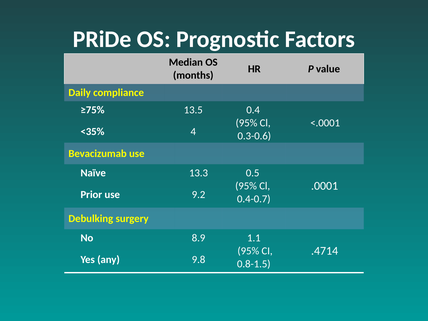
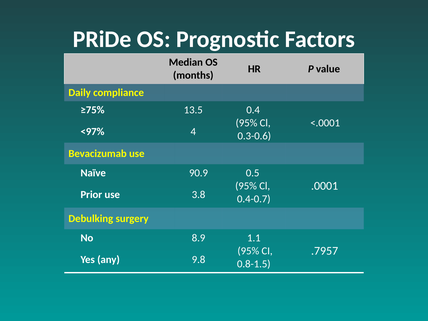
<35%: <35% -> <97% (92, 132)
13.3: 13.3 -> 90.9 (199, 173)
9.2: 9.2 -> 3.8 (199, 195)
.4714: .4714 -> .7957 (325, 251)
